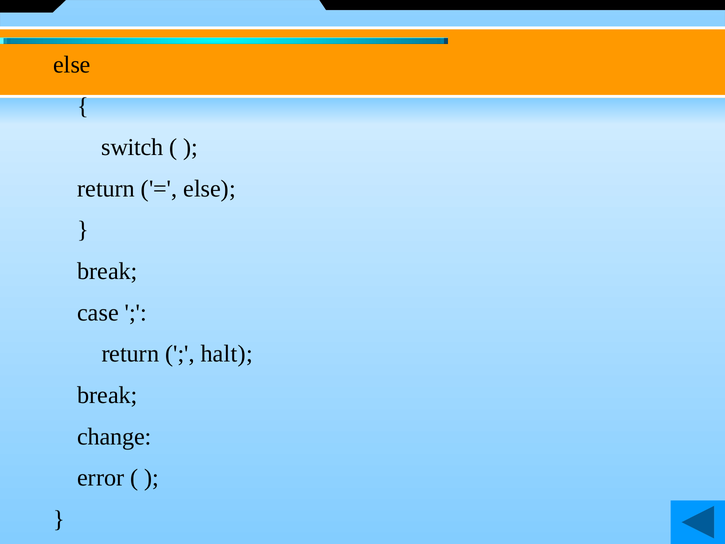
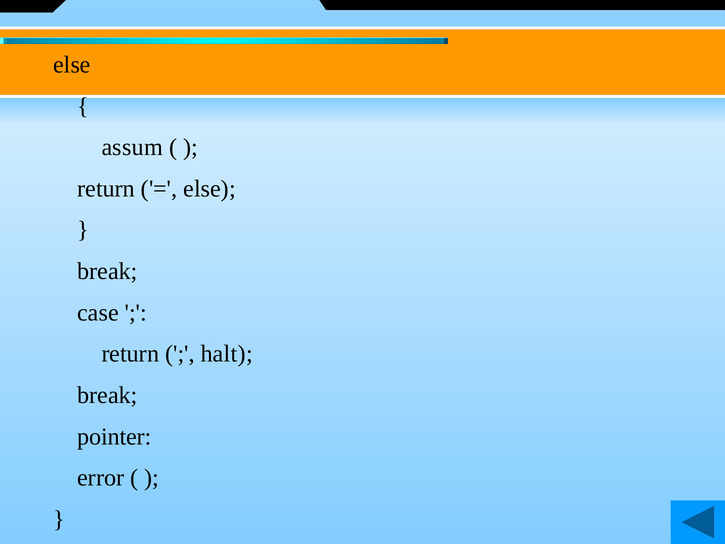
switch: switch -> assum (132, 147)
change: change -> pointer (114, 436)
